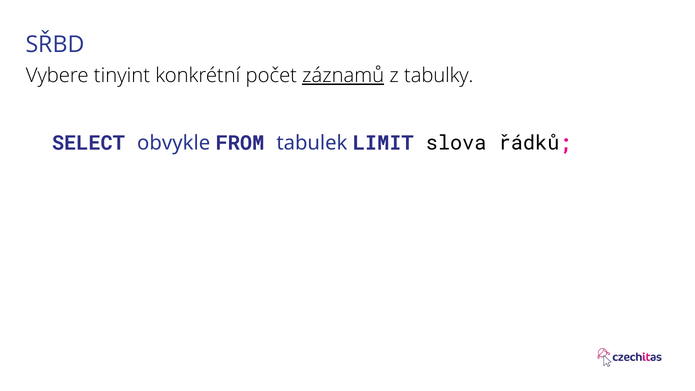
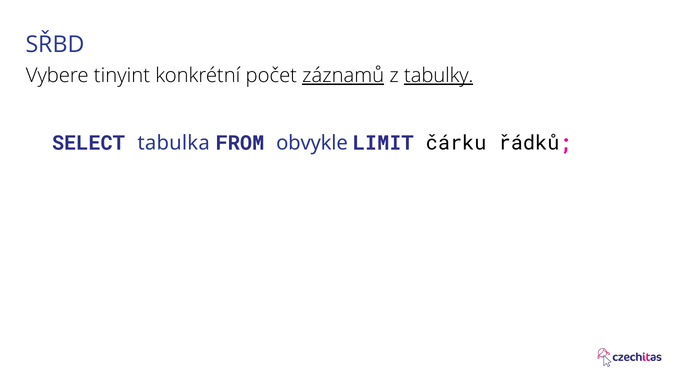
tabulky underline: none -> present (439, 76)
obvykle: obvykle -> tabulka (174, 143)
tabulek: tabulek -> obvykle (312, 143)
slova: slova -> čárku (456, 143)
